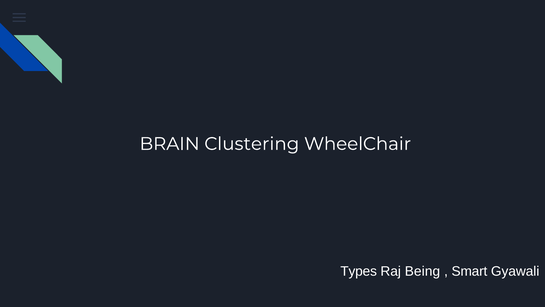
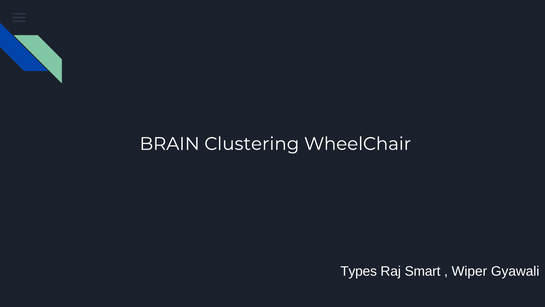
Being: Being -> Smart (423, 271)
Smart: Smart -> Wiper (469, 271)
